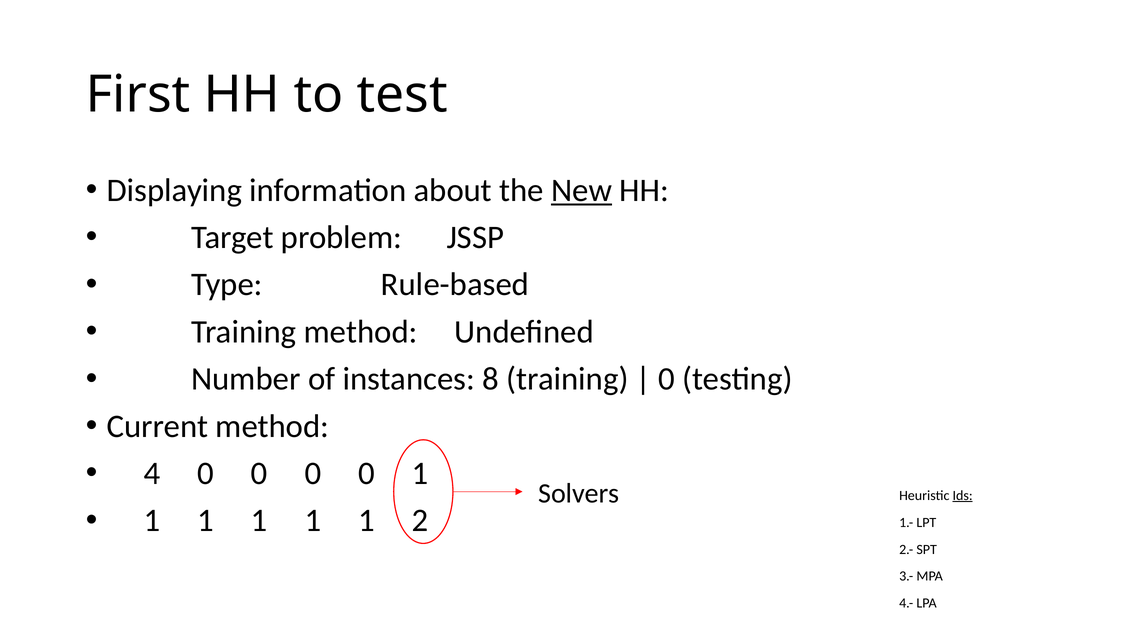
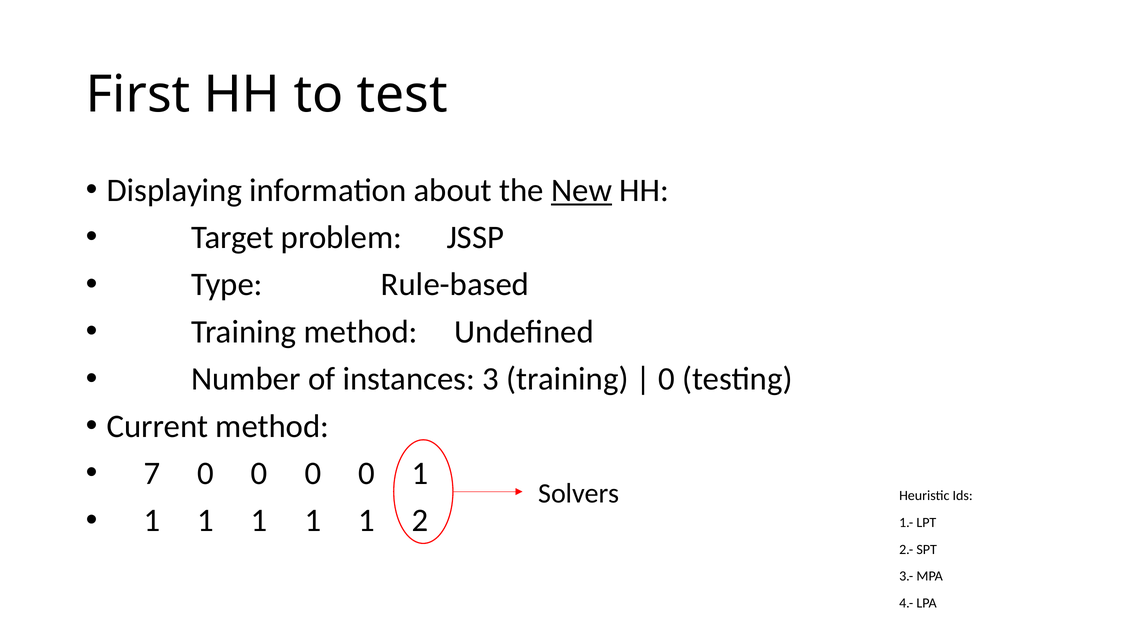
8: 8 -> 3 (491, 379)
4: 4 -> 7 (152, 473)
Ids underline: present -> none (963, 495)
